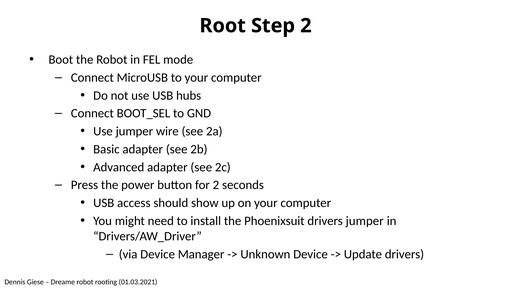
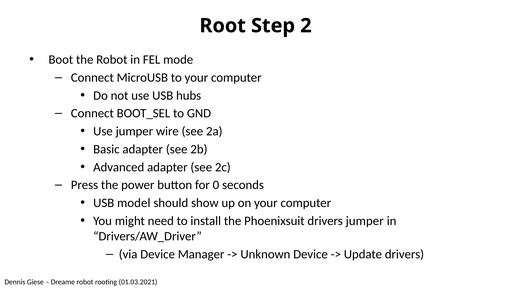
for 2: 2 -> 0 (216, 185)
access: access -> model (134, 203)
